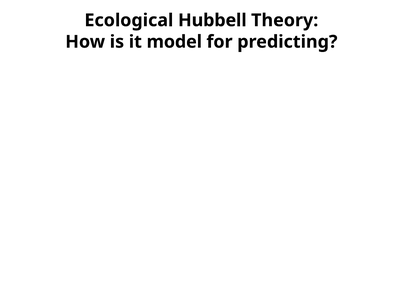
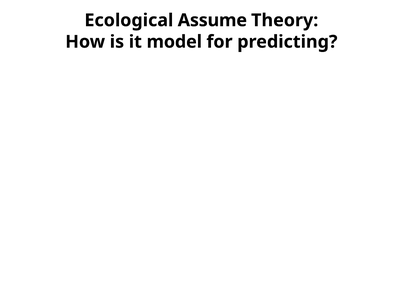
Hubbell: Hubbell -> Assume (212, 20)
